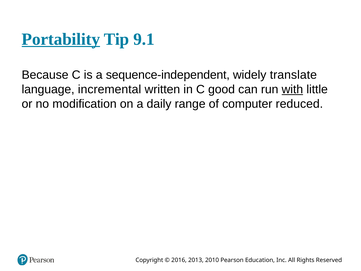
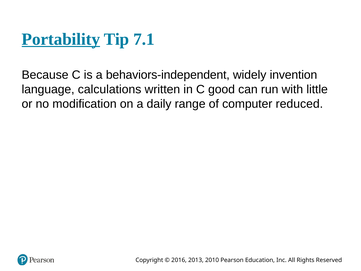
9.1: 9.1 -> 7.1 (144, 39)
sequence-independent: sequence-independent -> behaviors-independent (168, 75)
translate: translate -> invention (293, 75)
incremental: incremental -> calculations (110, 89)
with underline: present -> none (292, 89)
